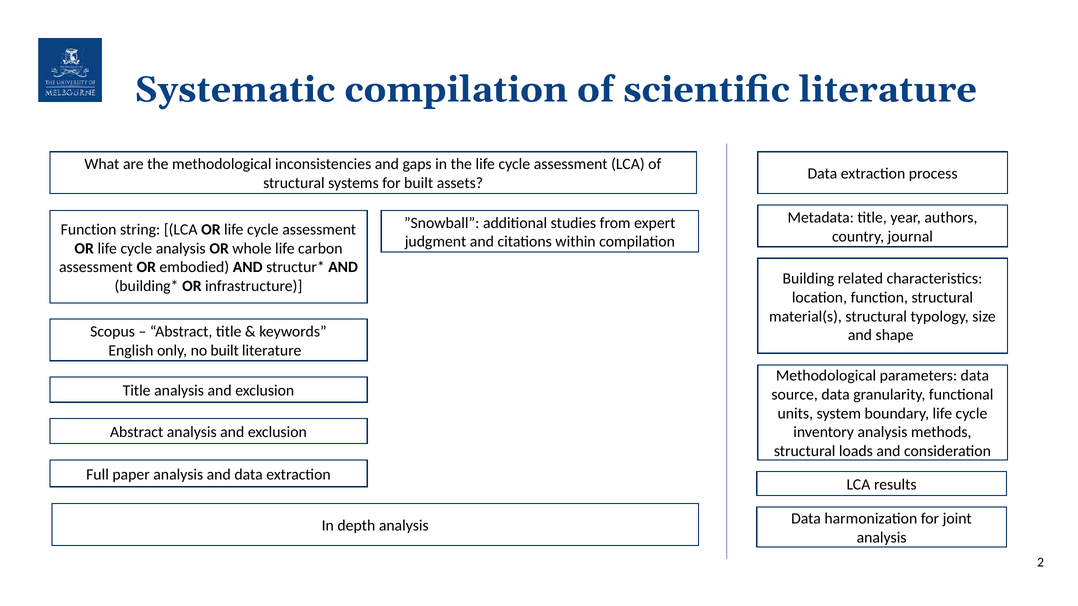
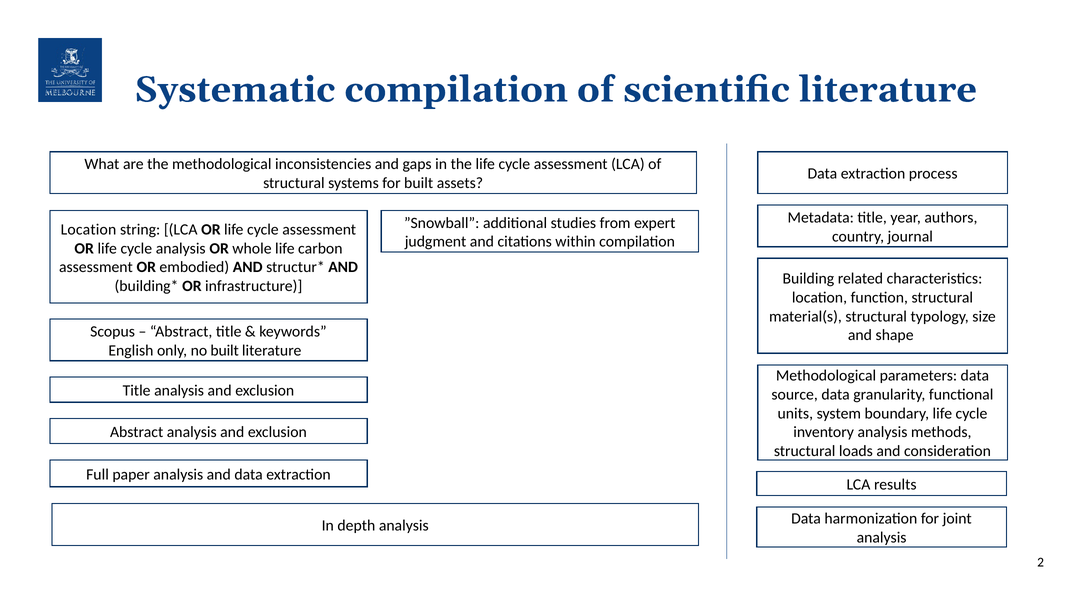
Function: Function -> Location (88, 230)
